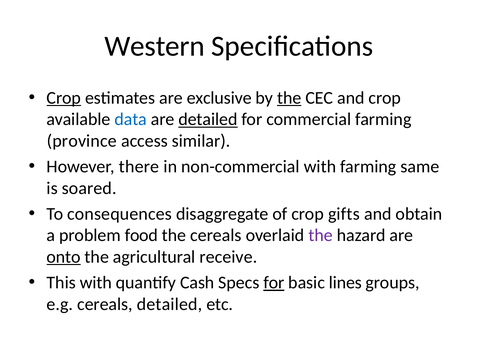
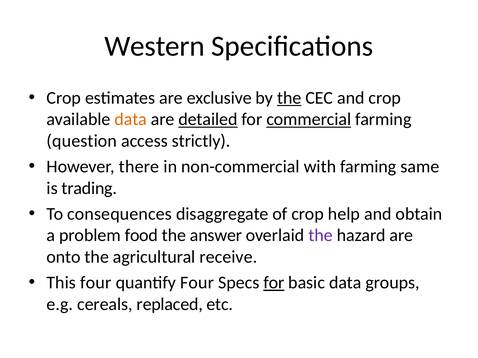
Crop underline: present -> none (64, 98)
data colour: blue -> orange (131, 120)
commercial underline: none -> present (309, 120)
province: province -> question (82, 141)
similar: similar -> strictly (201, 141)
soared: soared -> trading (89, 188)
gifts: gifts -> help (344, 214)
the cereals: cereals -> answer (216, 236)
onto underline: present -> none (64, 257)
This with: with -> four (96, 283)
quantify Cash: Cash -> Four (197, 283)
basic lines: lines -> data (345, 283)
cereals detailed: detailed -> replaced (170, 305)
